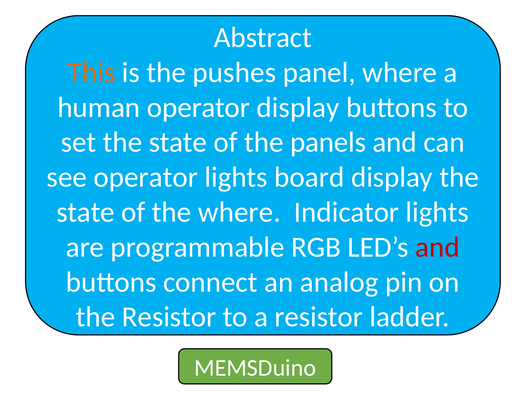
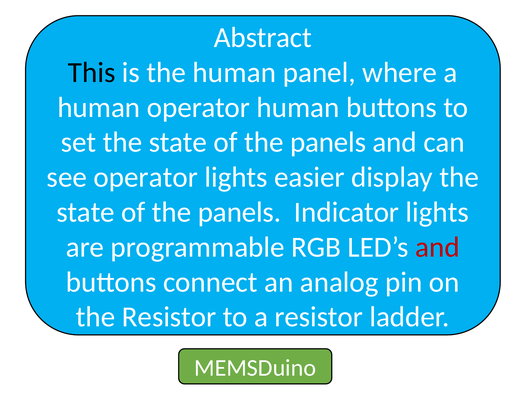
This colour: orange -> black (92, 73)
the pushes: pushes -> human (234, 73)
operator display: display -> human (298, 107)
board: board -> easier (309, 177)
where: where -> panels (239, 212)
